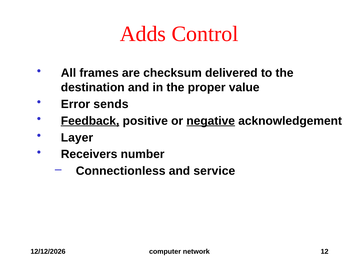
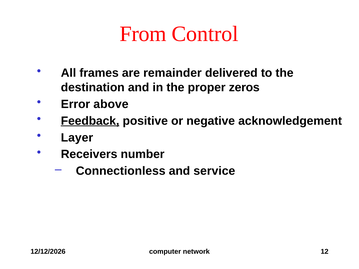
Adds: Adds -> From (143, 34)
checksum: checksum -> remainder (172, 73)
value: value -> zeros (244, 87)
sends: sends -> above (111, 104)
negative underline: present -> none (211, 121)
